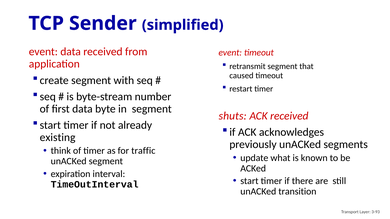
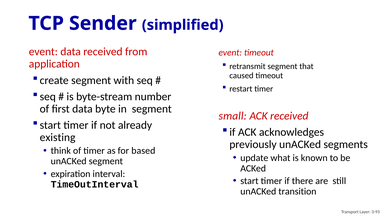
shuts: shuts -> small (233, 116)
traffic: traffic -> based (143, 151)
